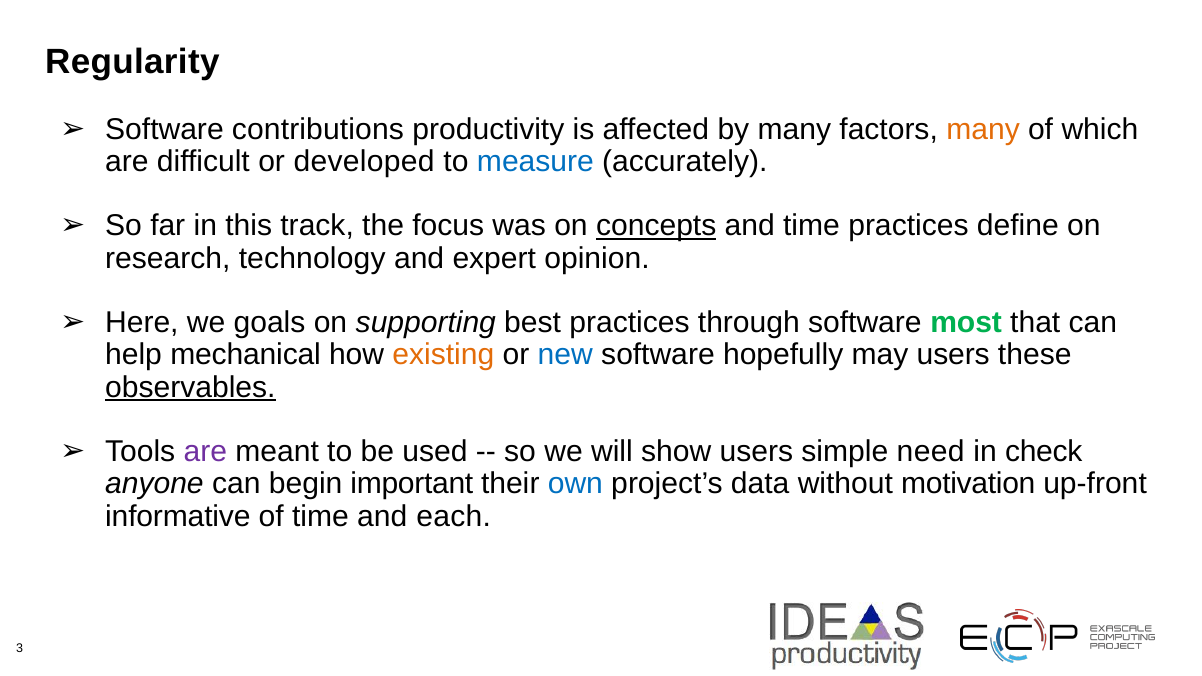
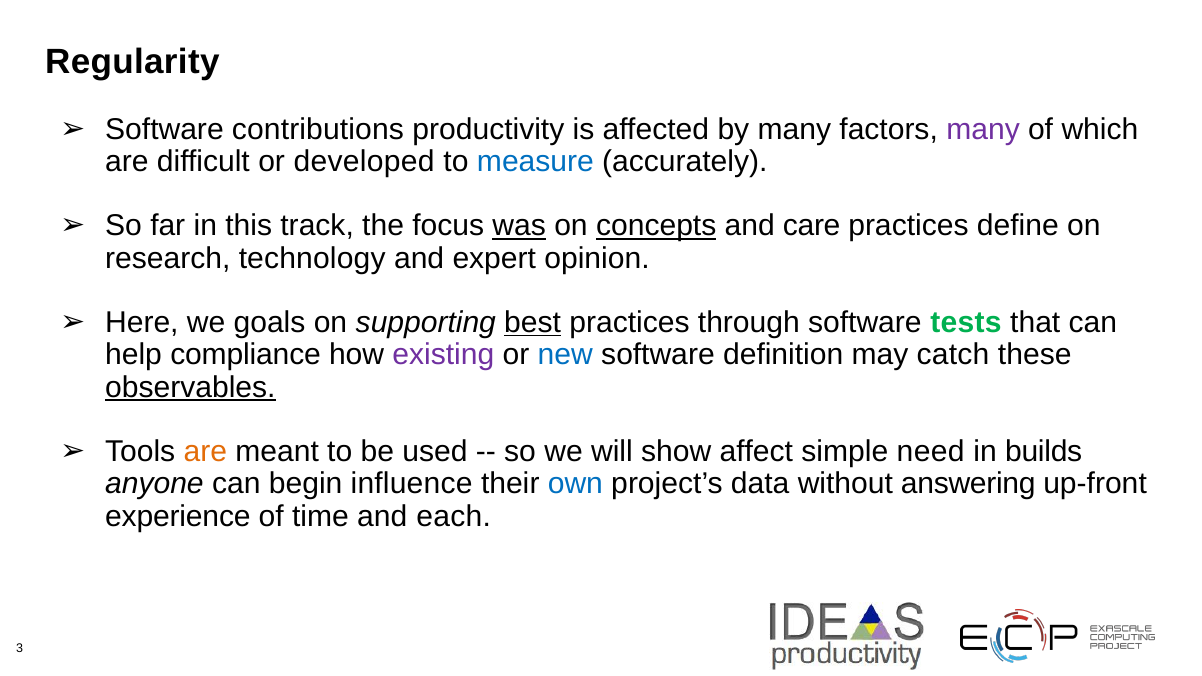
many colour: orange -> purple (983, 129)
was underline: none -> present (519, 226)
and time: time -> care (812, 226)
best underline: none -> present (533, 323)
most: most -> tests (966, 323)
mechanical: mechanical -> compliance (246, 355)
existing colour: orange -> purple (443, 355)
hopefully: hopefully -> definition (783, 355)
may users: users -> catch (953, 355)
are colour: purple -> orange (205, 452)
show users: users -> affect (756, 452)
check: check -> builds (1044, 452)
important: important -> influence (412, 484)
motivation: motivation -> answering (968, 484)
informative: informative -> experience (178, 517)
